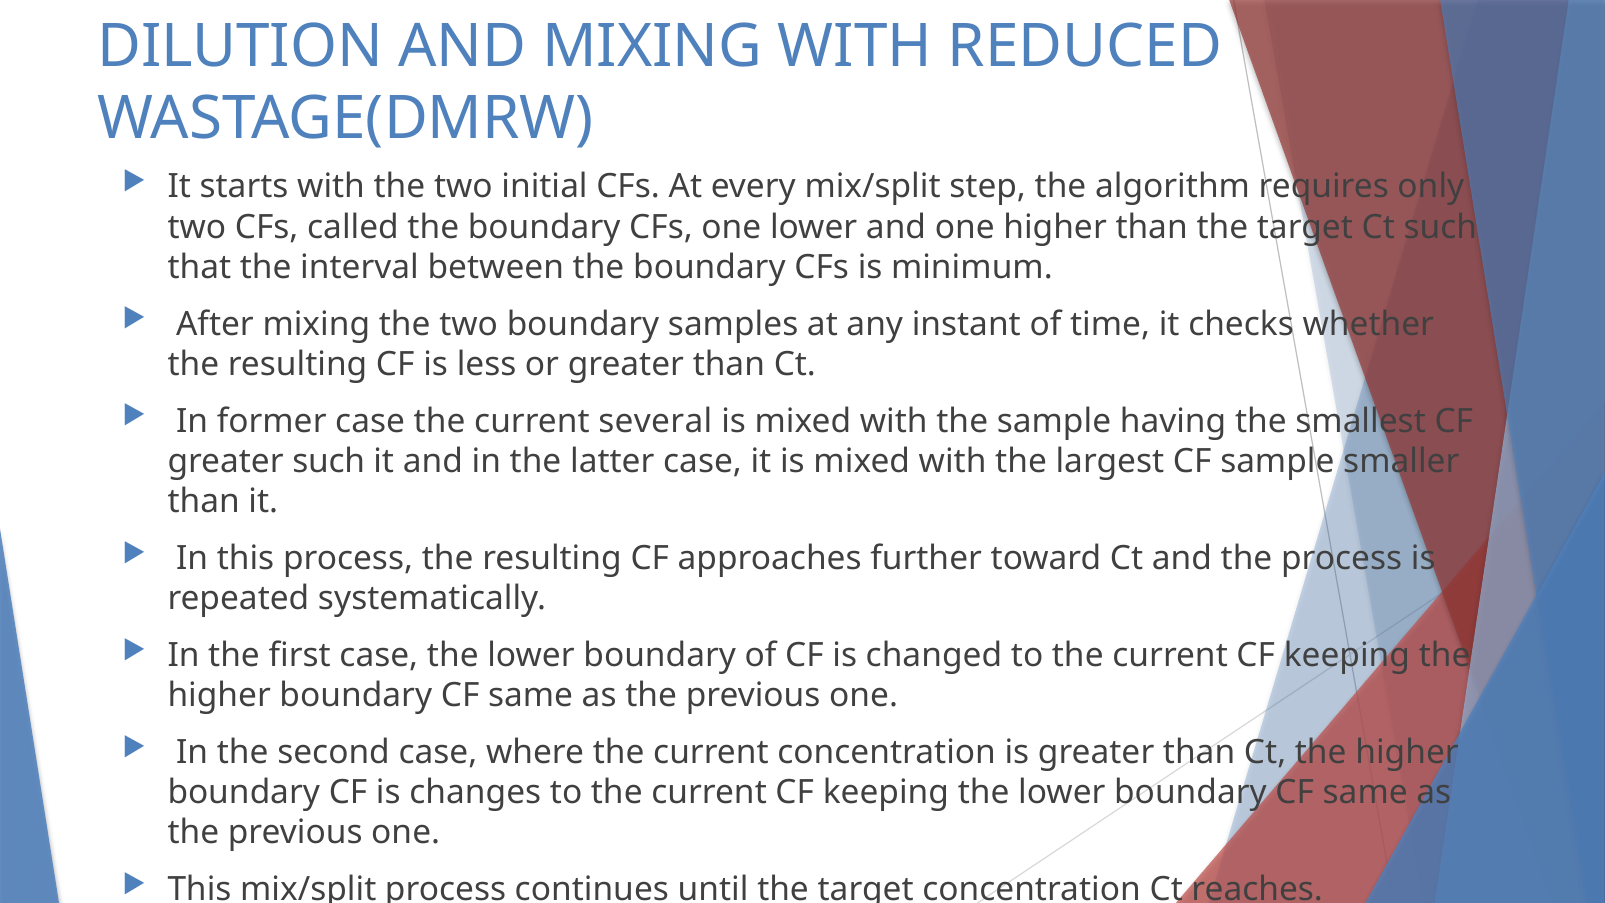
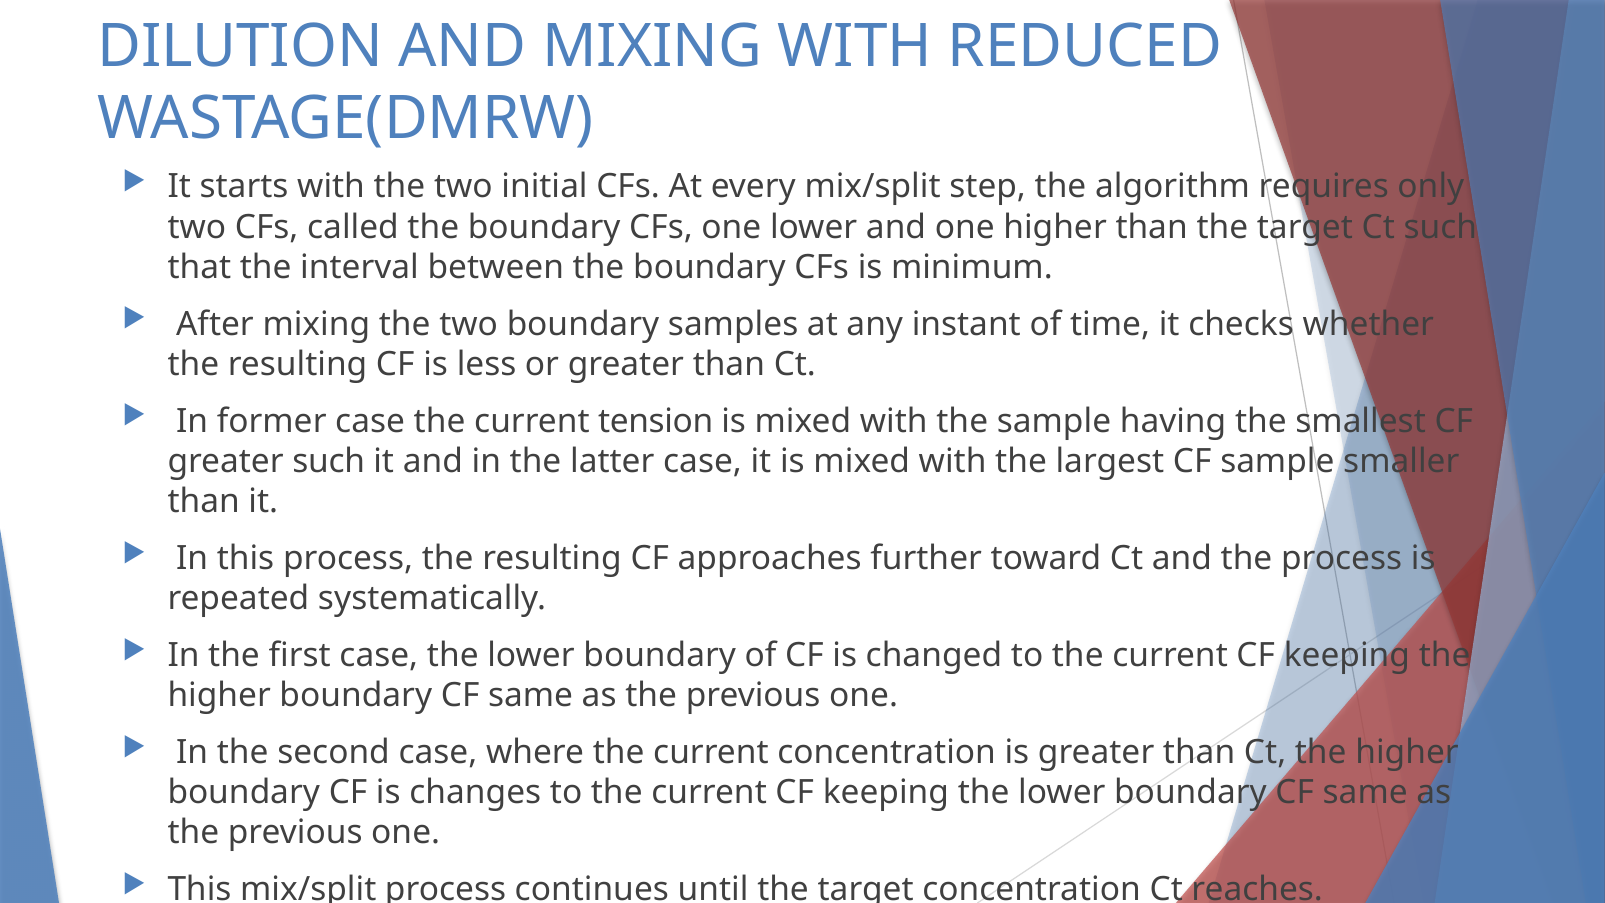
several: several -> tension (656, 421)
